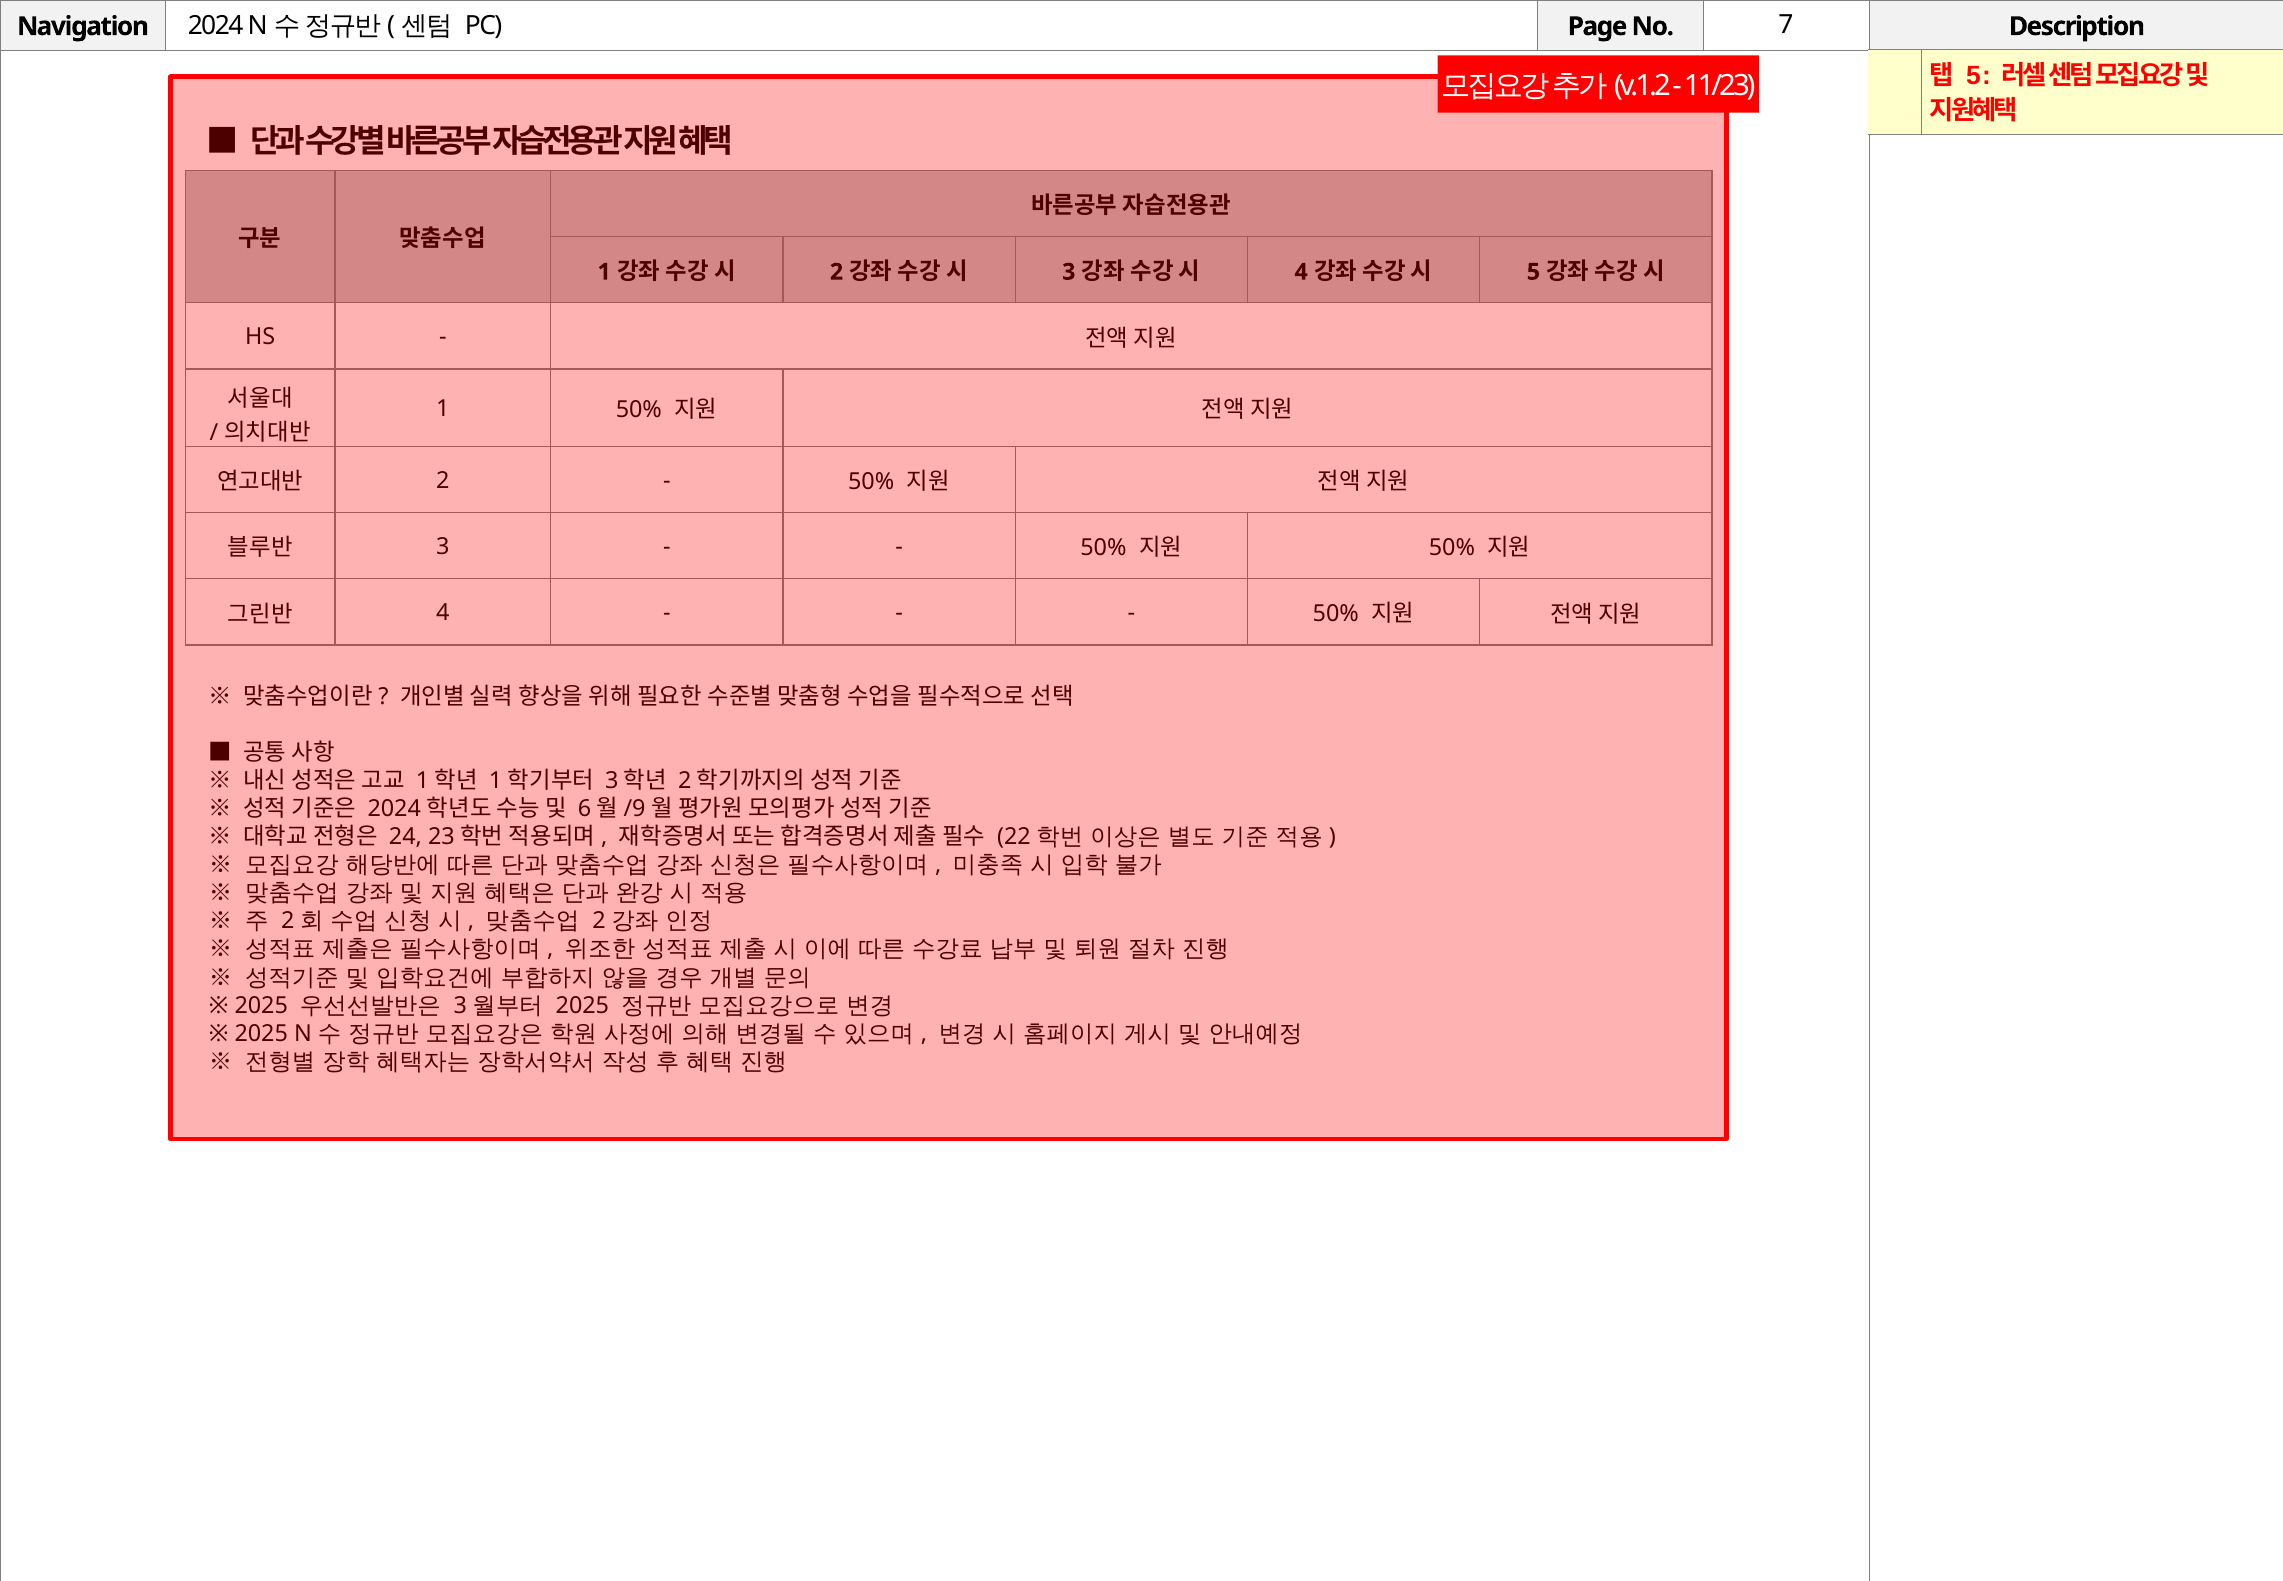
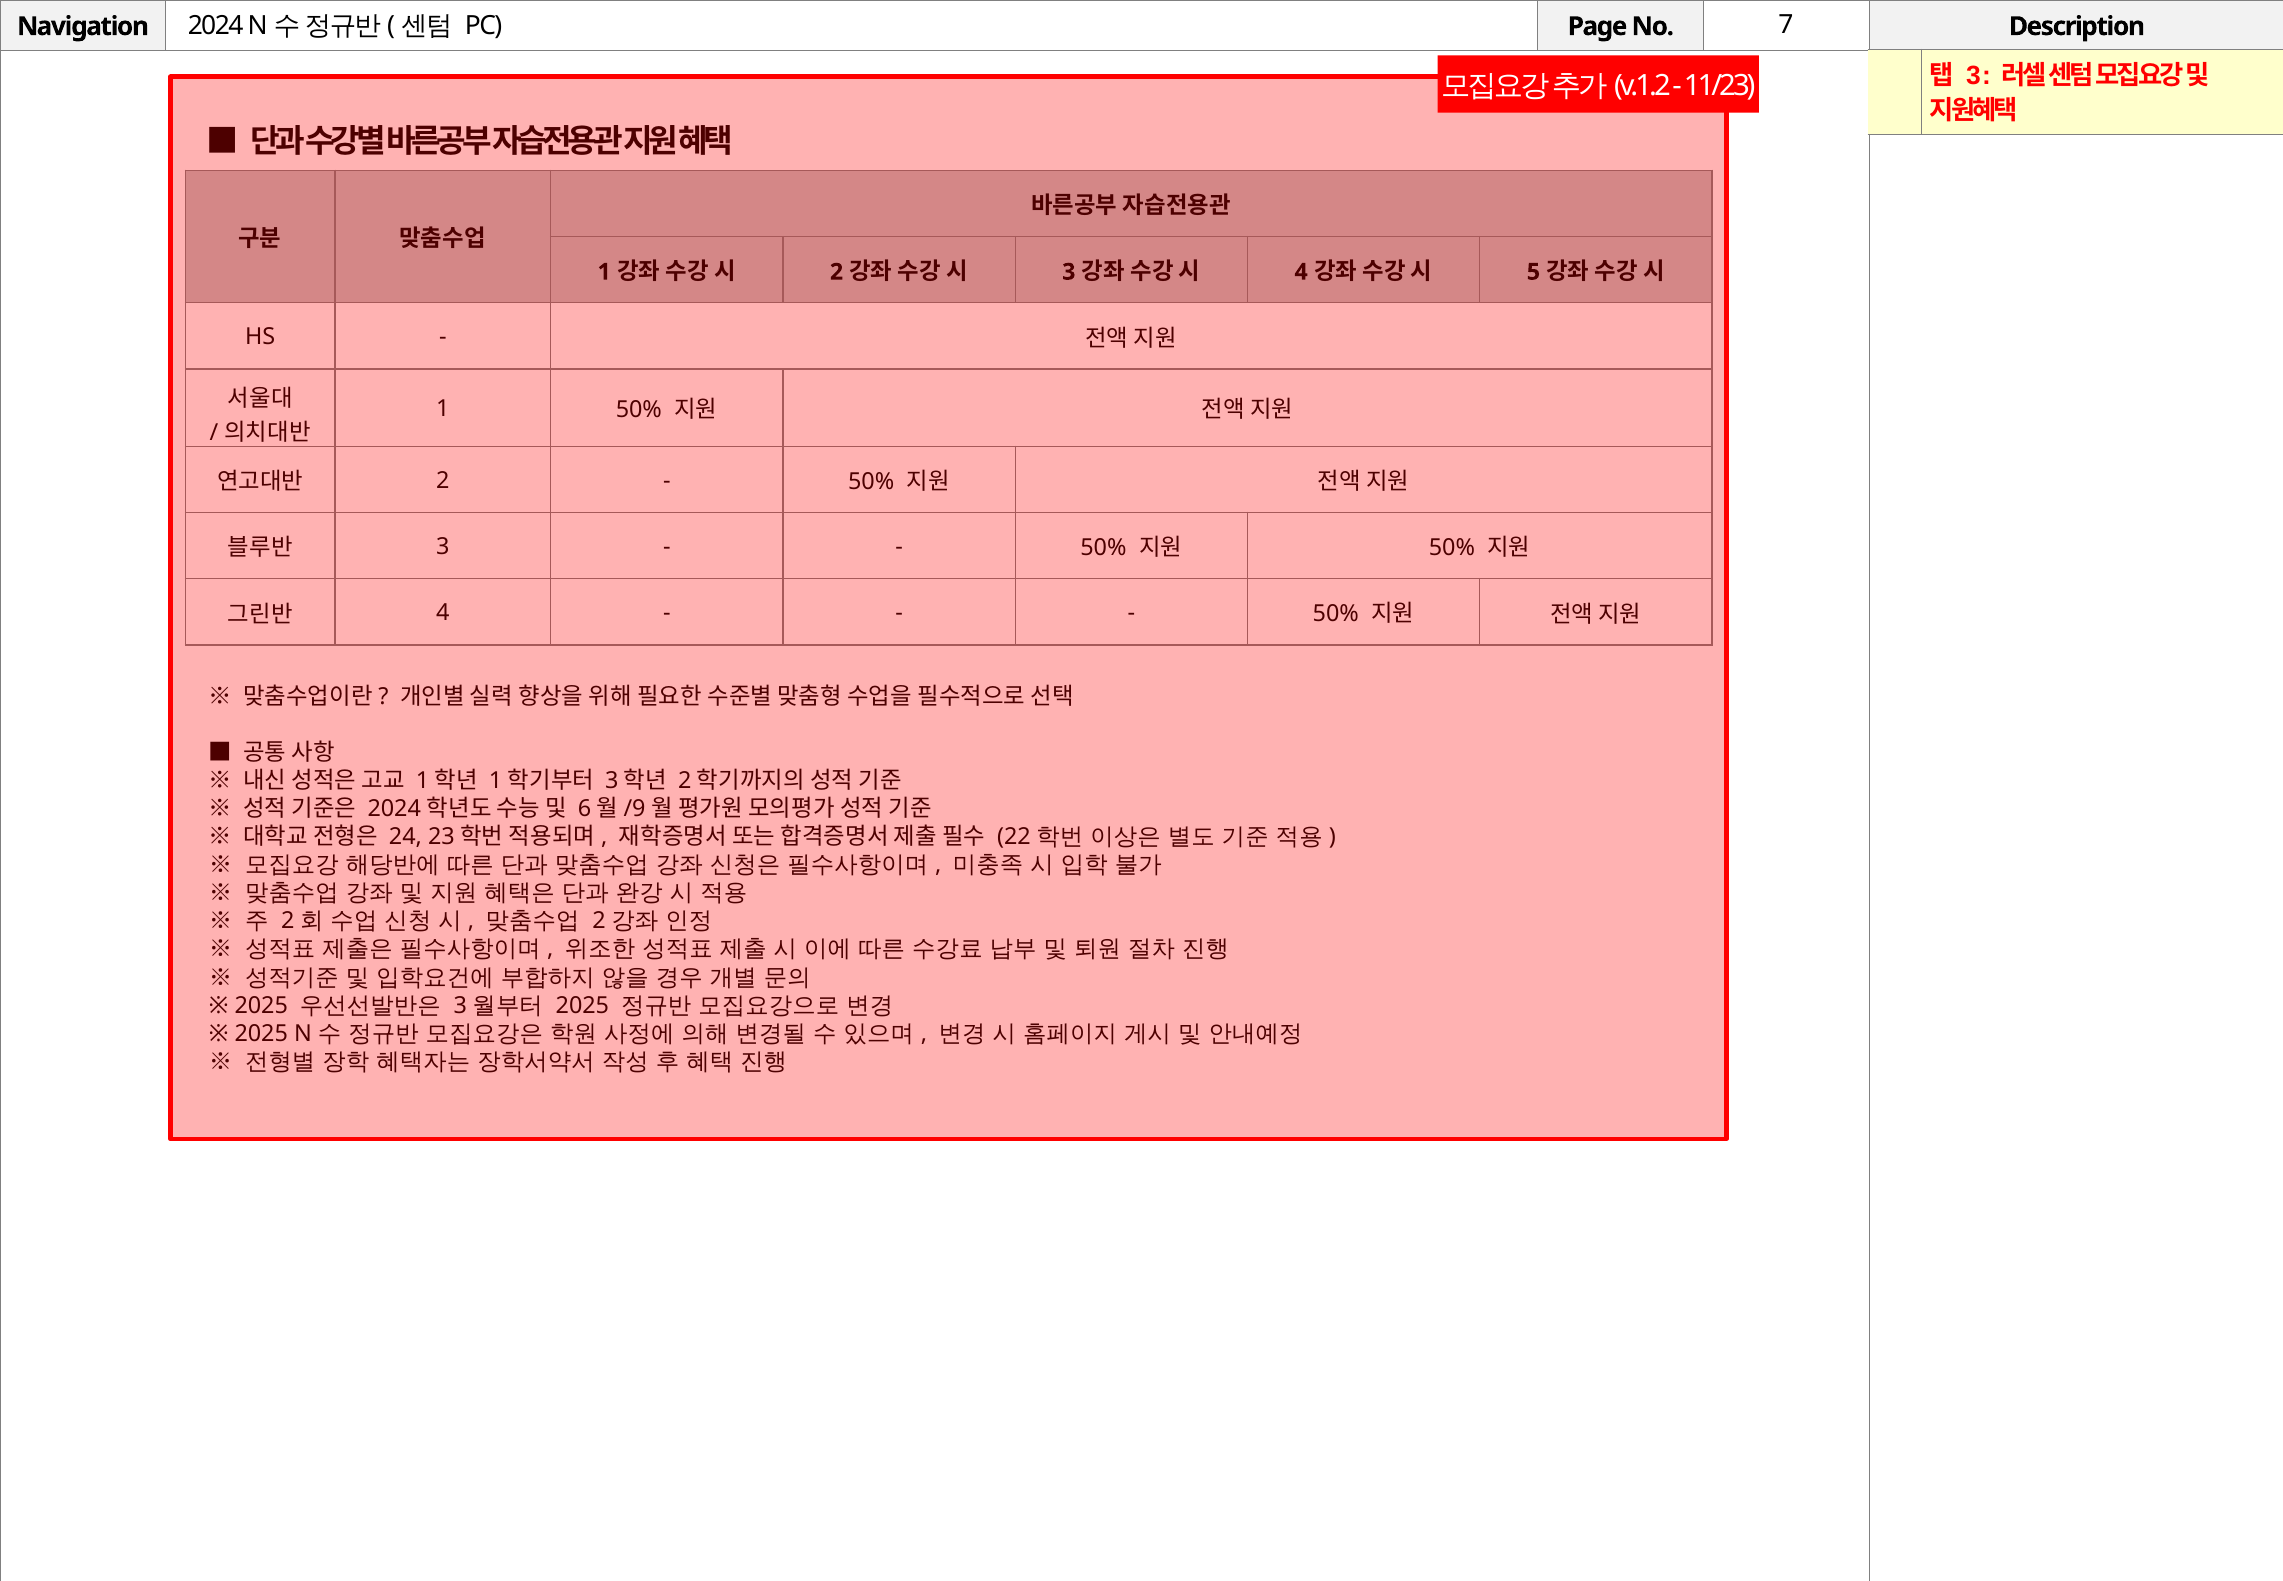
5: 5 -> 3 (1973, 76)
